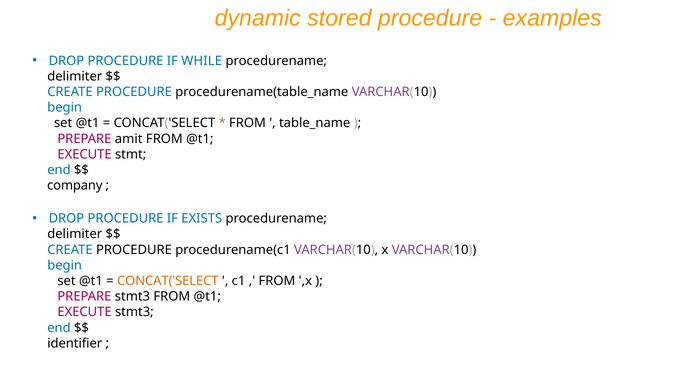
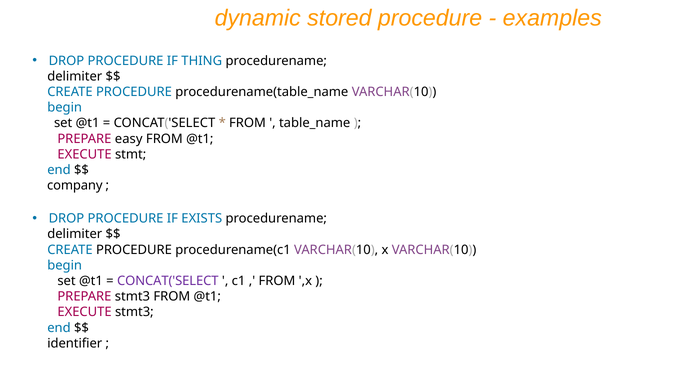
WHILE: WHILE -> THING (202, 61)
amit: amit -> easy (129, 139)
CONCAT('SELECT colour: orange -> purple (168, 281)
